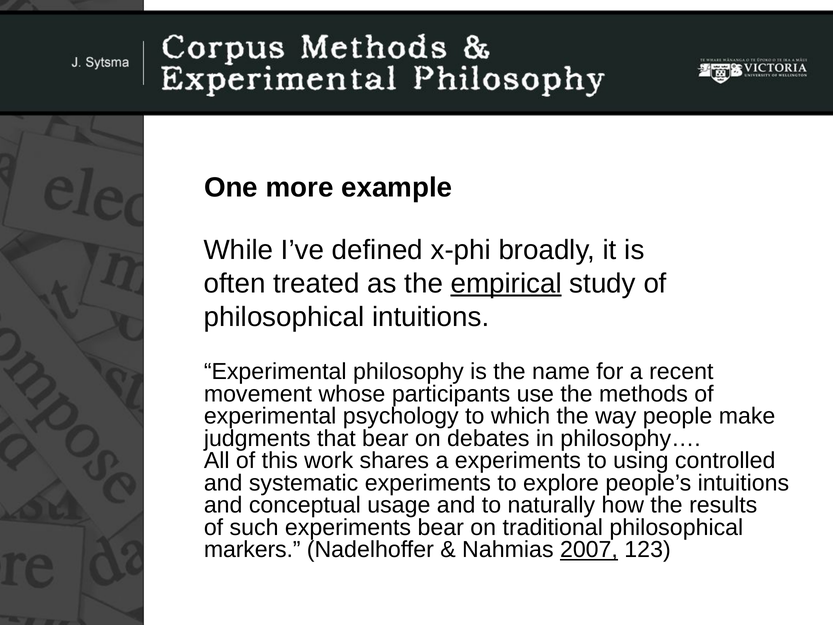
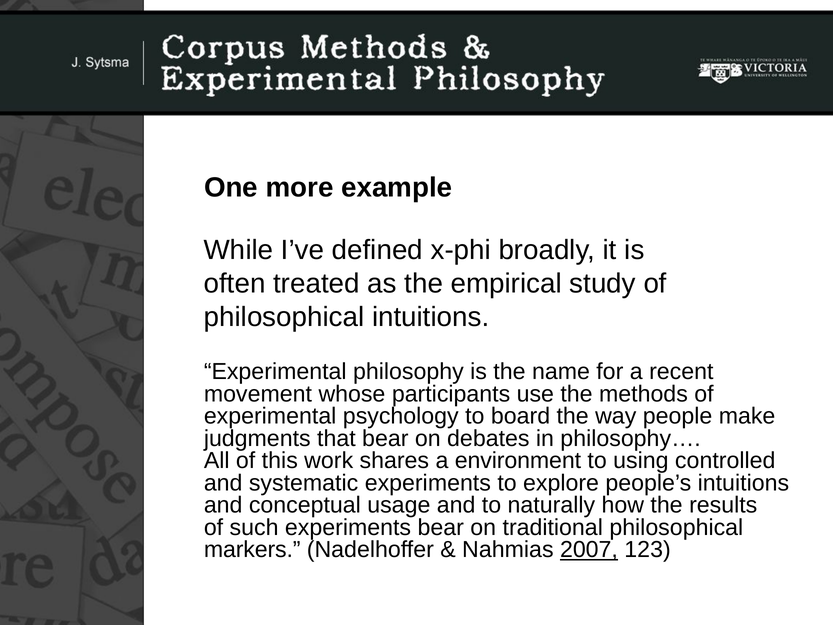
empirical underline: present -> none (506, 283)
which: which -> board (521, 416)
a experiments: experiments -> environment (518, 461)
